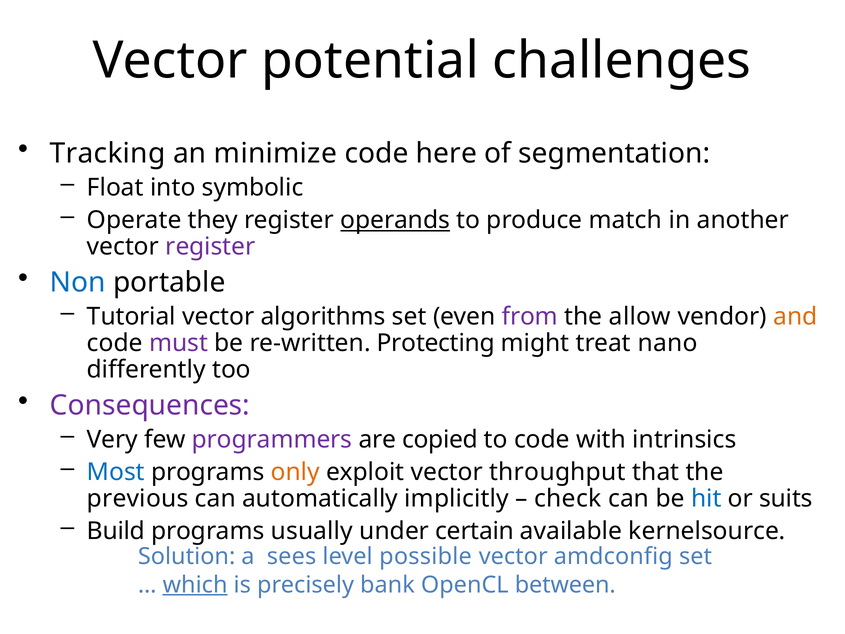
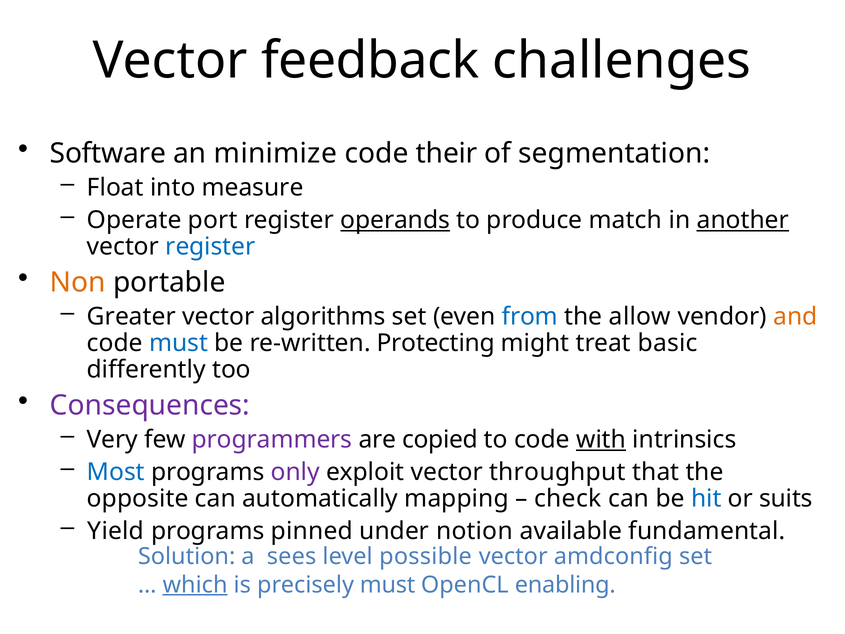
potential: potential -> feedback (370, 61)
Tracking: Tracking -> Software (108, 154)
here: here -> their (447, 154)
symbolic: symbolic -> measure (253, 188)
they: they -> port (213, 220)
another underline: none -> present (743, 220)
register colour: purple -> blue (210, 247)
Non colour: blue -> orange (78, 282)
Tutorial: Tutorial -> Greater (131, 316)
from colour: purple -> blue (530, 316)
must colour: purple -> blue (179, 343)
nano: nano -> basic (668, 343)
with underline: none -> present (601, 439)
only colour: orange -> purple (295, 472)
previous: previous -> opposite (138, 498)
implicitly: implicitly -> mapping (457, 498)
Build: Build -> Yield (116, 531)
usually: usually -> pinned (312, 531)
certain: certain -> notion (474, 531)
kernelsource: kernelsource -> fundamental (707, 531)
precisely bank: bank -> must (388, 585)
between: between -> enabling (565, 585)
